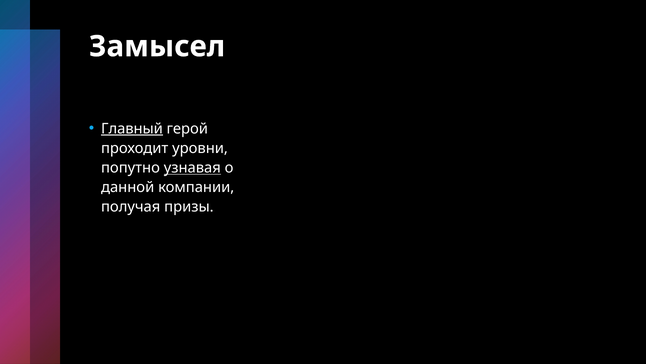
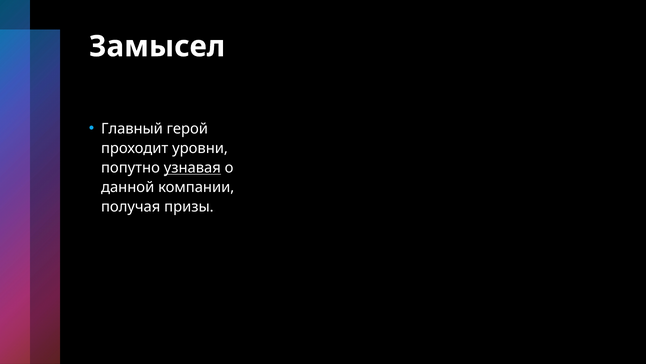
Главный underline: present -> none (132, 129)
